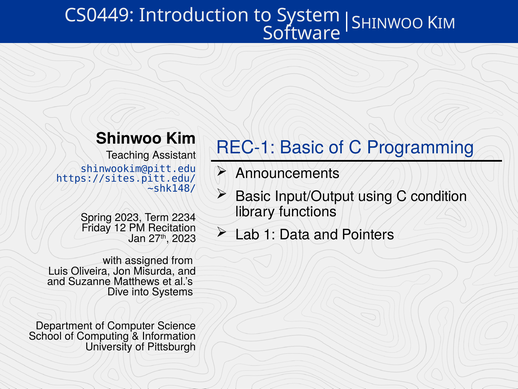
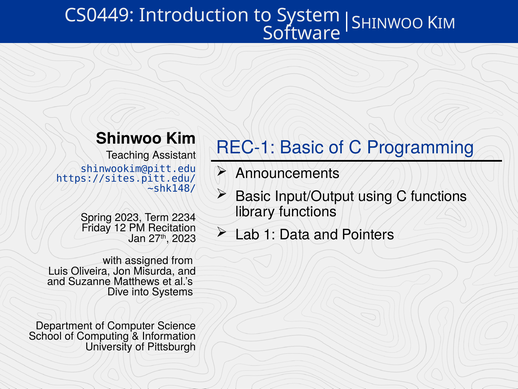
C condition: condition -> functions (439, 196)
